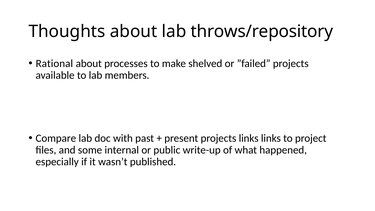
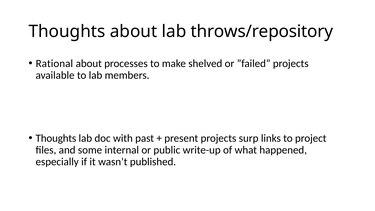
Compare: Compare -> Thoughts (56, 138)
projects links: links -> surp (249, 138)
